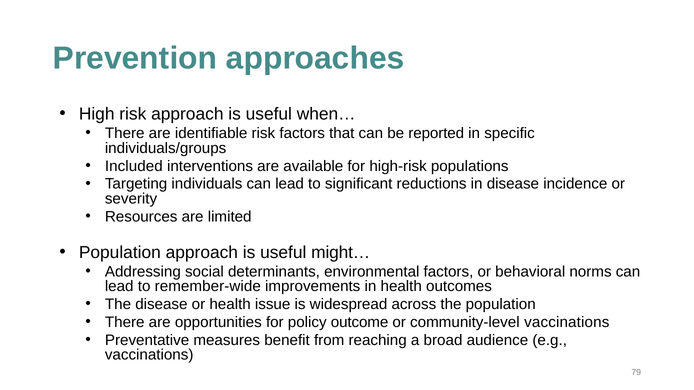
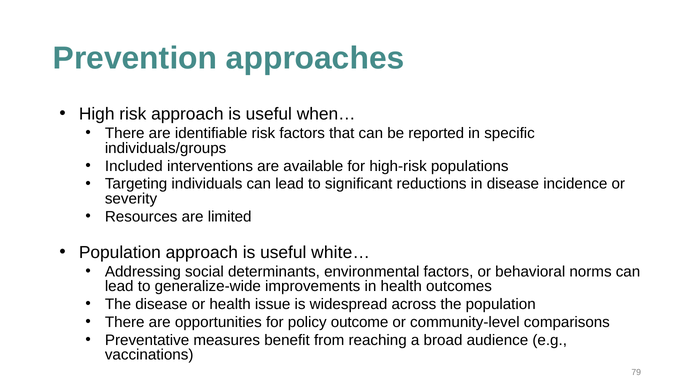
might…: might… -> white… (341, 253)
remember-wide: remember-wide -> generalize-wide (208, 287)
community-level vaccinations: vaccinations -> comparisons (567, 323)
